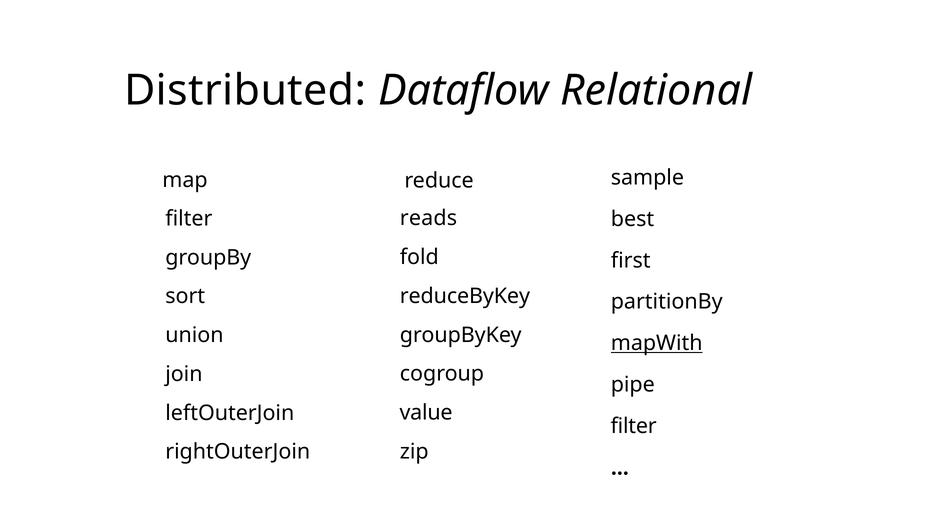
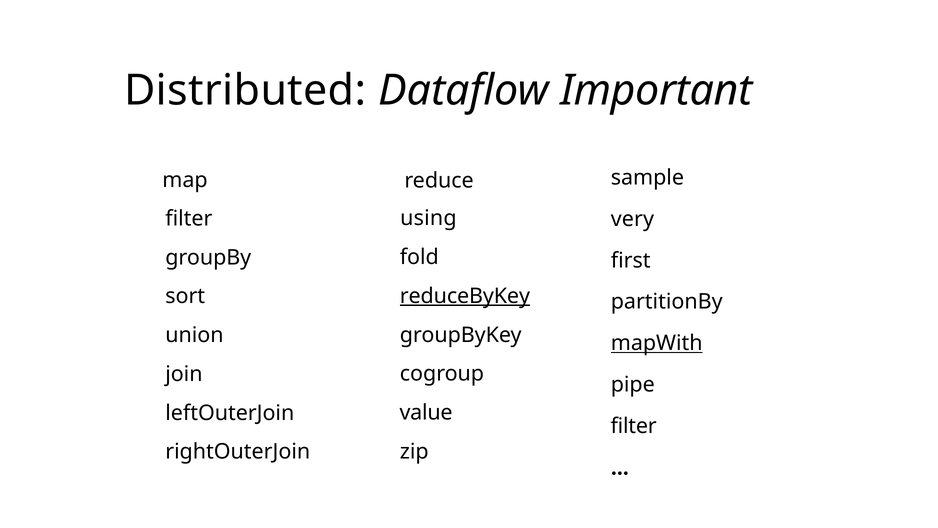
Relational: Relational -> Important (656, 91)
reads: reads -> using (428, 218)
best: best -> very (632, 219)
reduceByKey underline: none -> present (465, 296)
